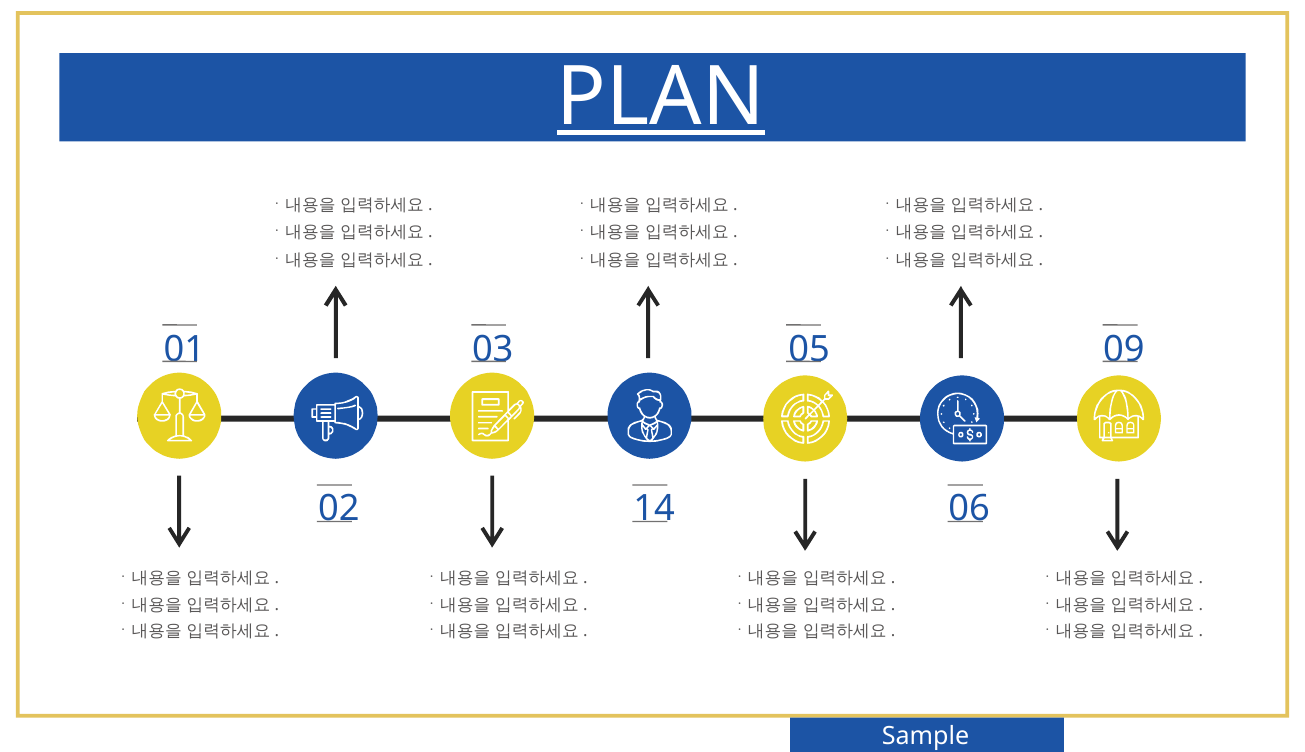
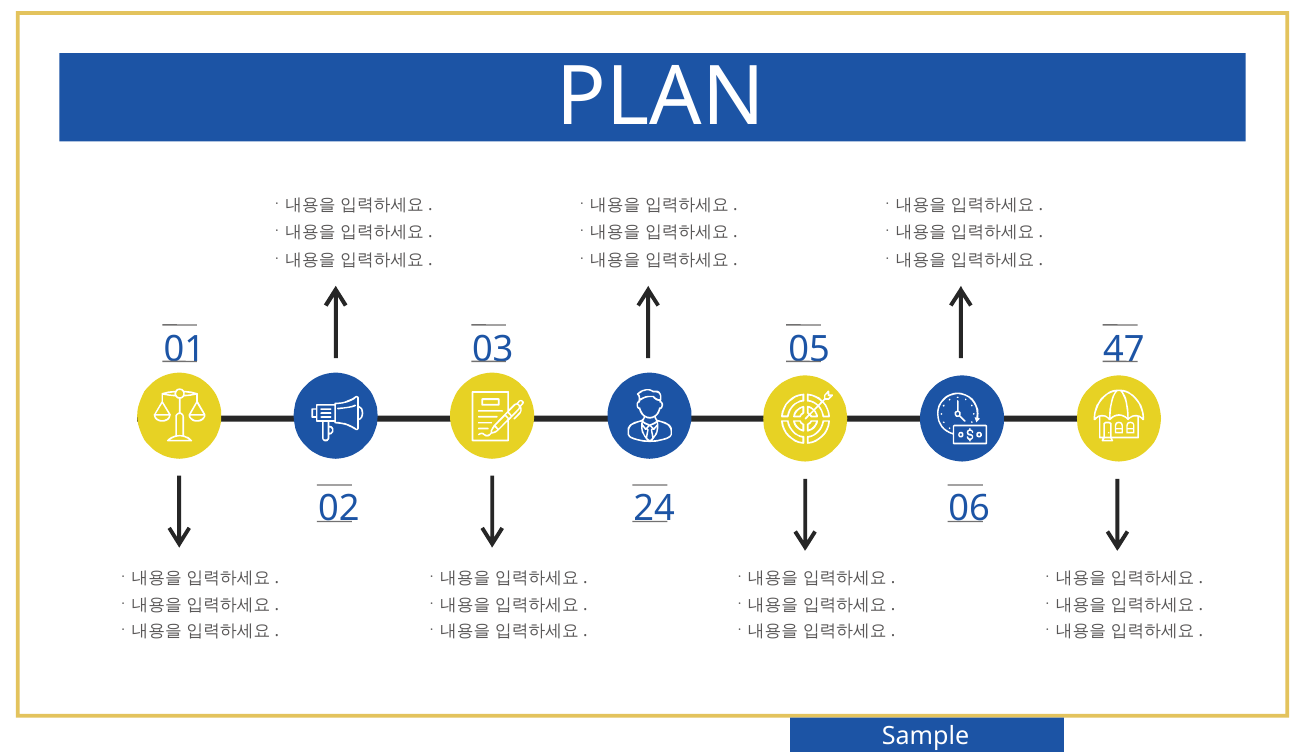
PLAN underline: present -> none (661, 97)
09: 09 -> 47 (1124, 349)
14: 14 -> 24 (654, 508)
